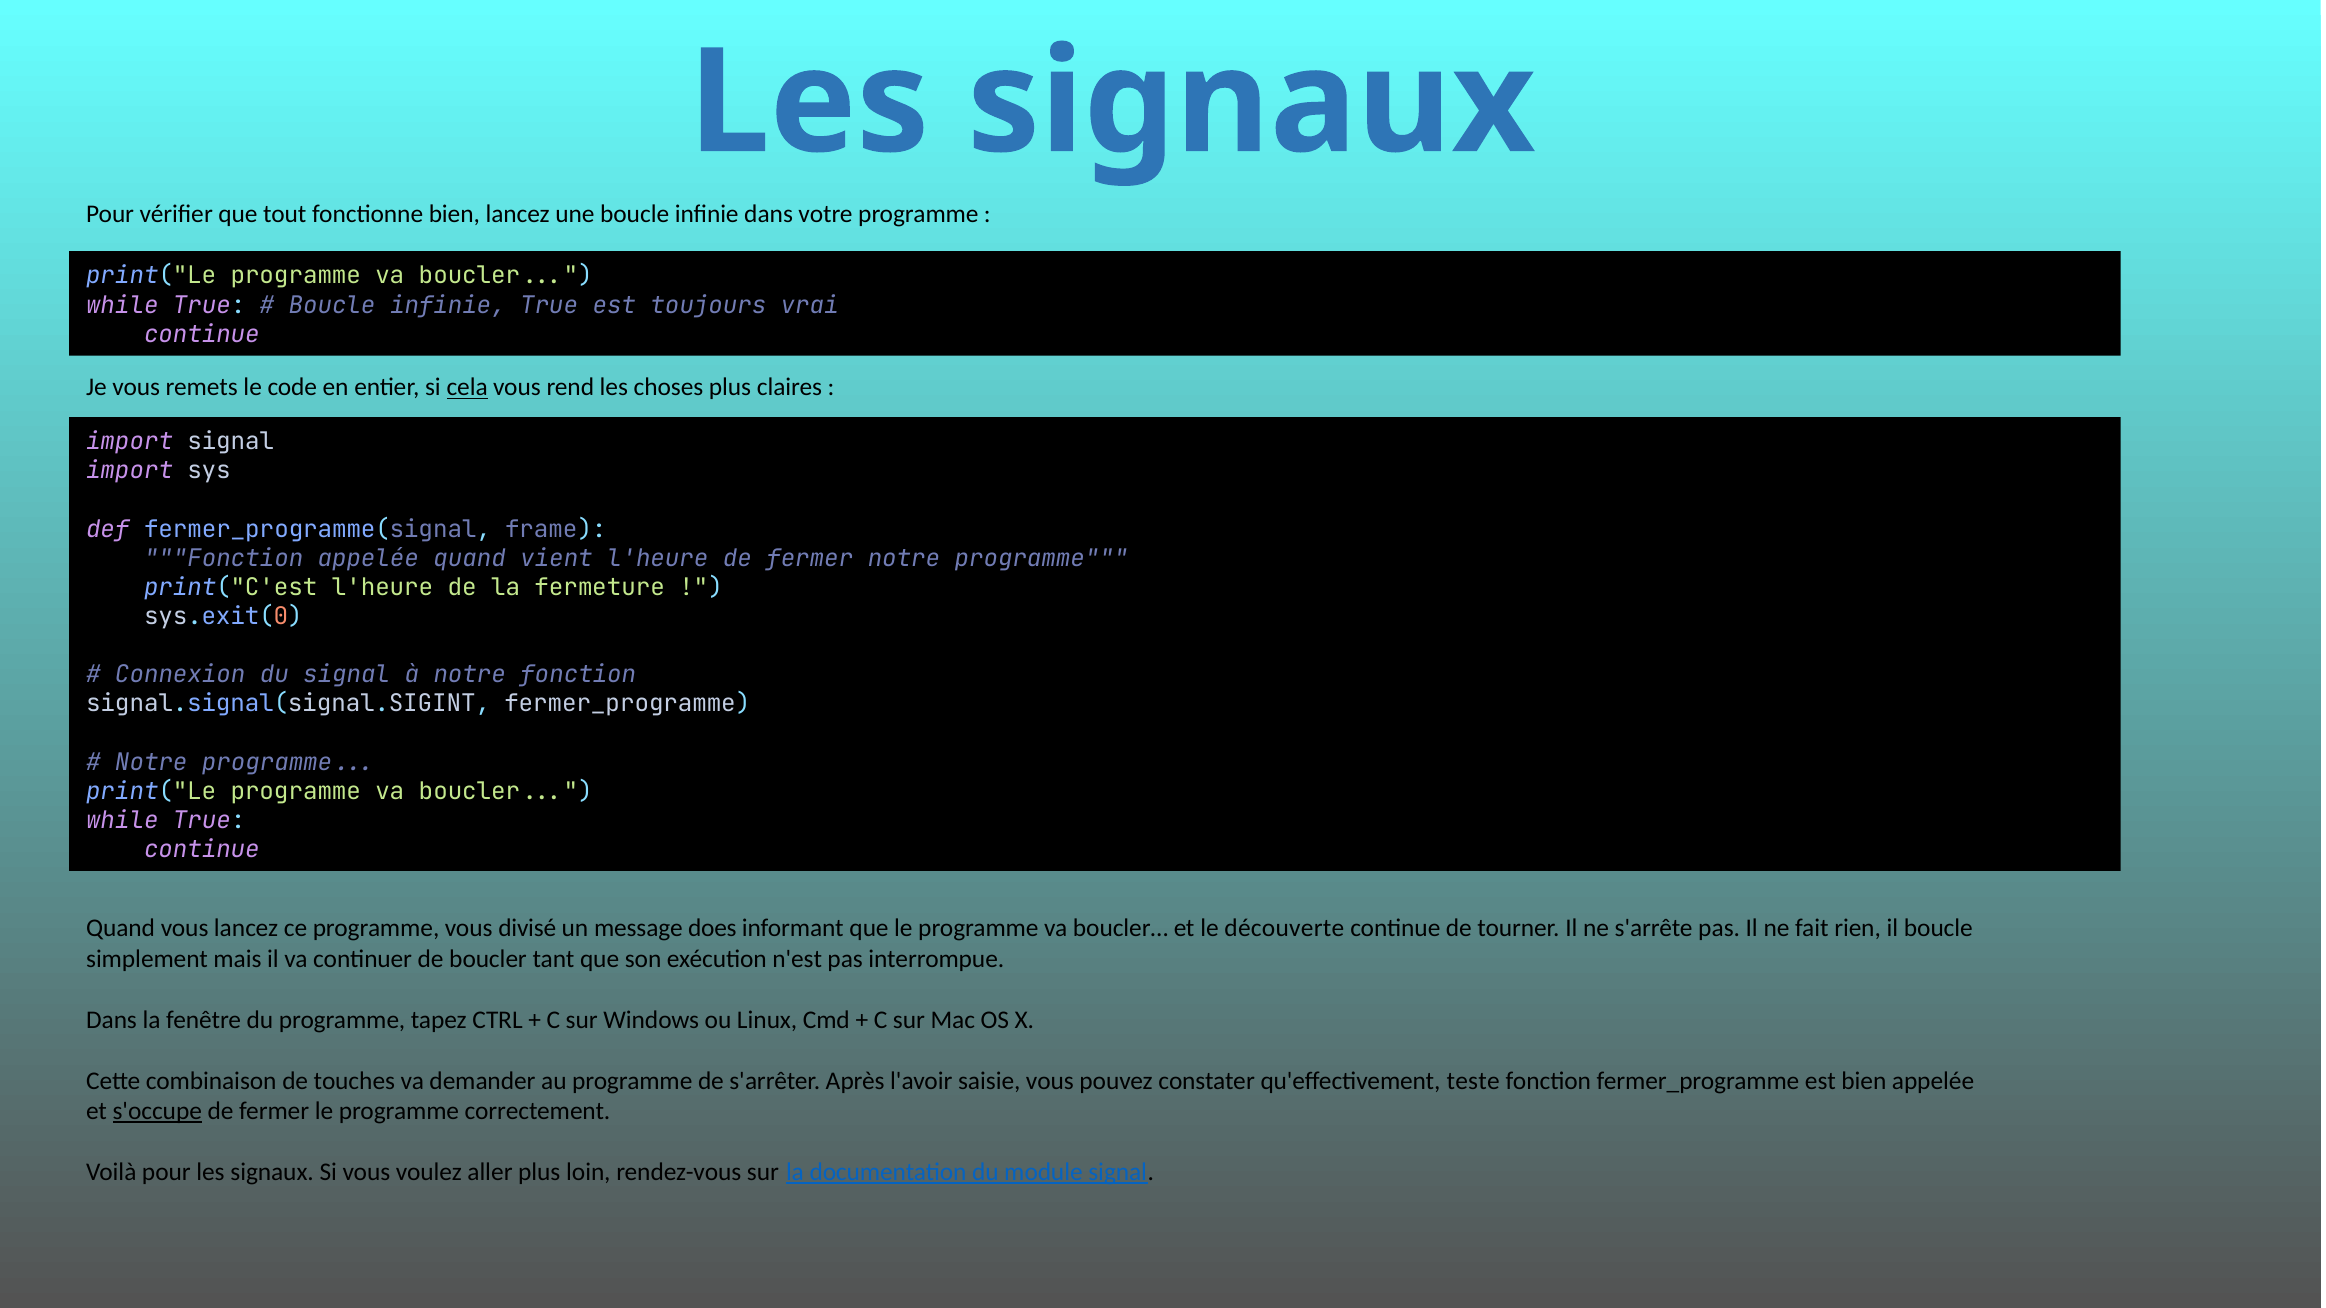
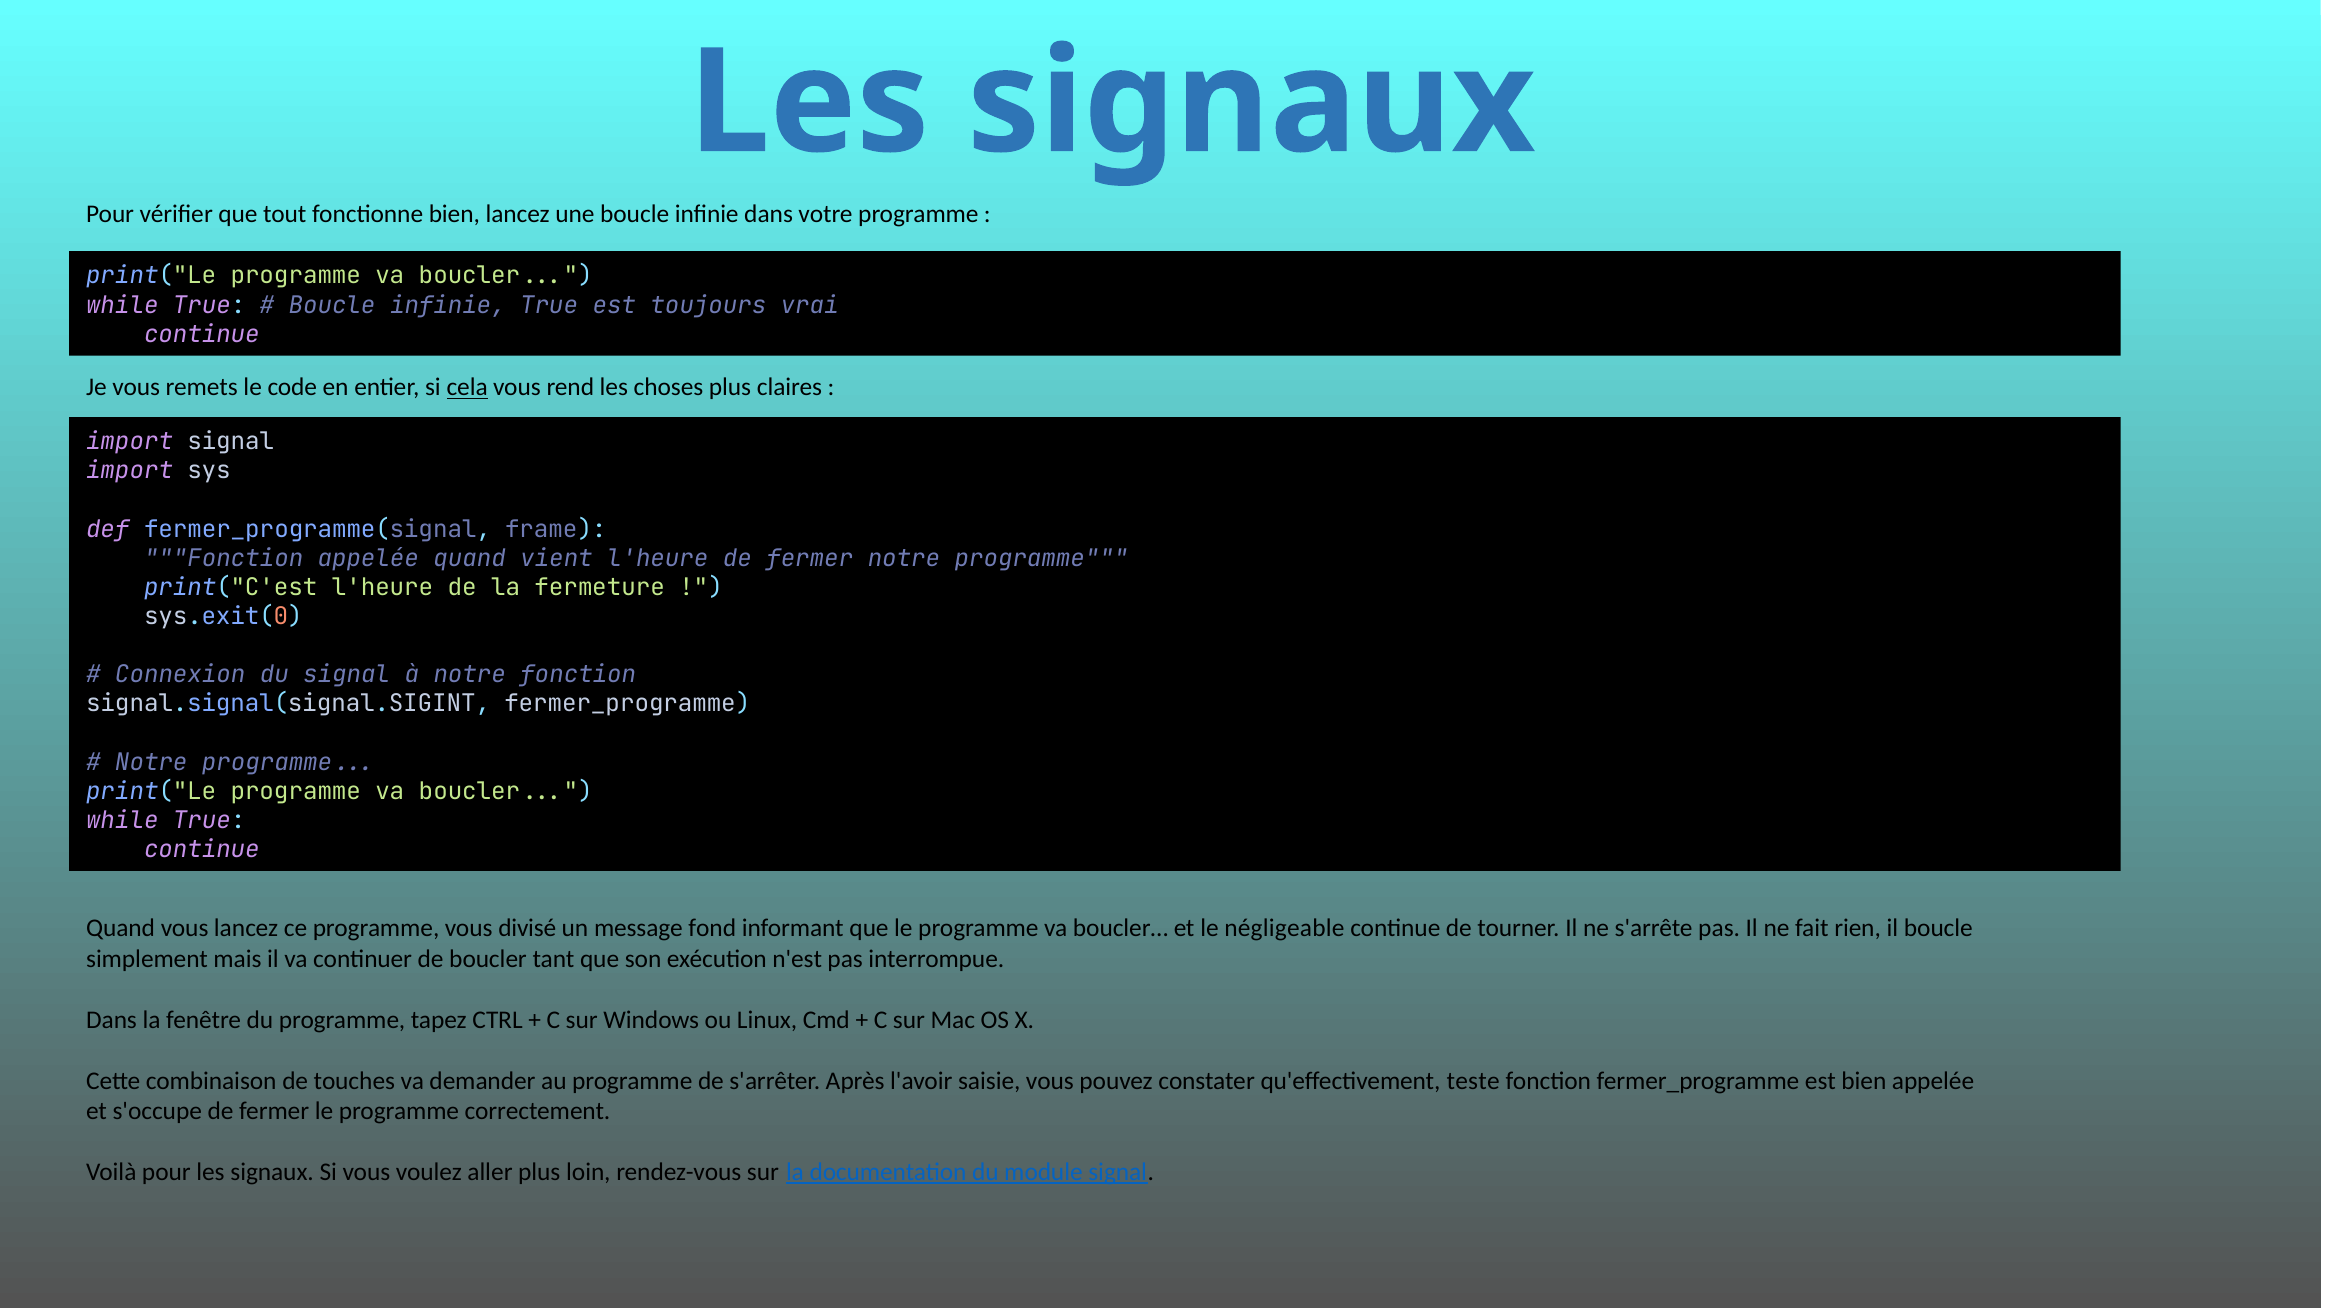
does: does -> fond (712, 928)
découverte: découverte -> négligeable (1284, 928)
s'occupe underline: present -> none (157, 1111)
